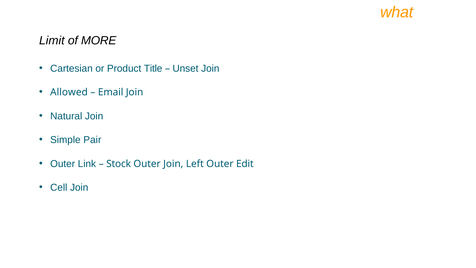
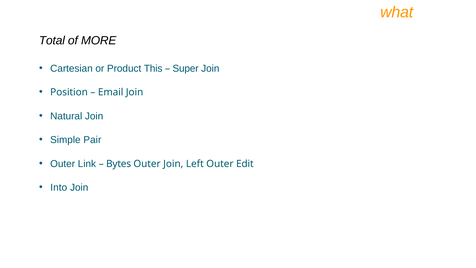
Limit: Limit -> Total (52, 41)
Title: Title -> This (153, 68)
Unset: Unset -> Super (186, 68)
Allowed: Allowed -> Position (69, 92)
Stock: Stock -> Bytes (119, 164)
Cell: Cell -> Into (59, 187)
